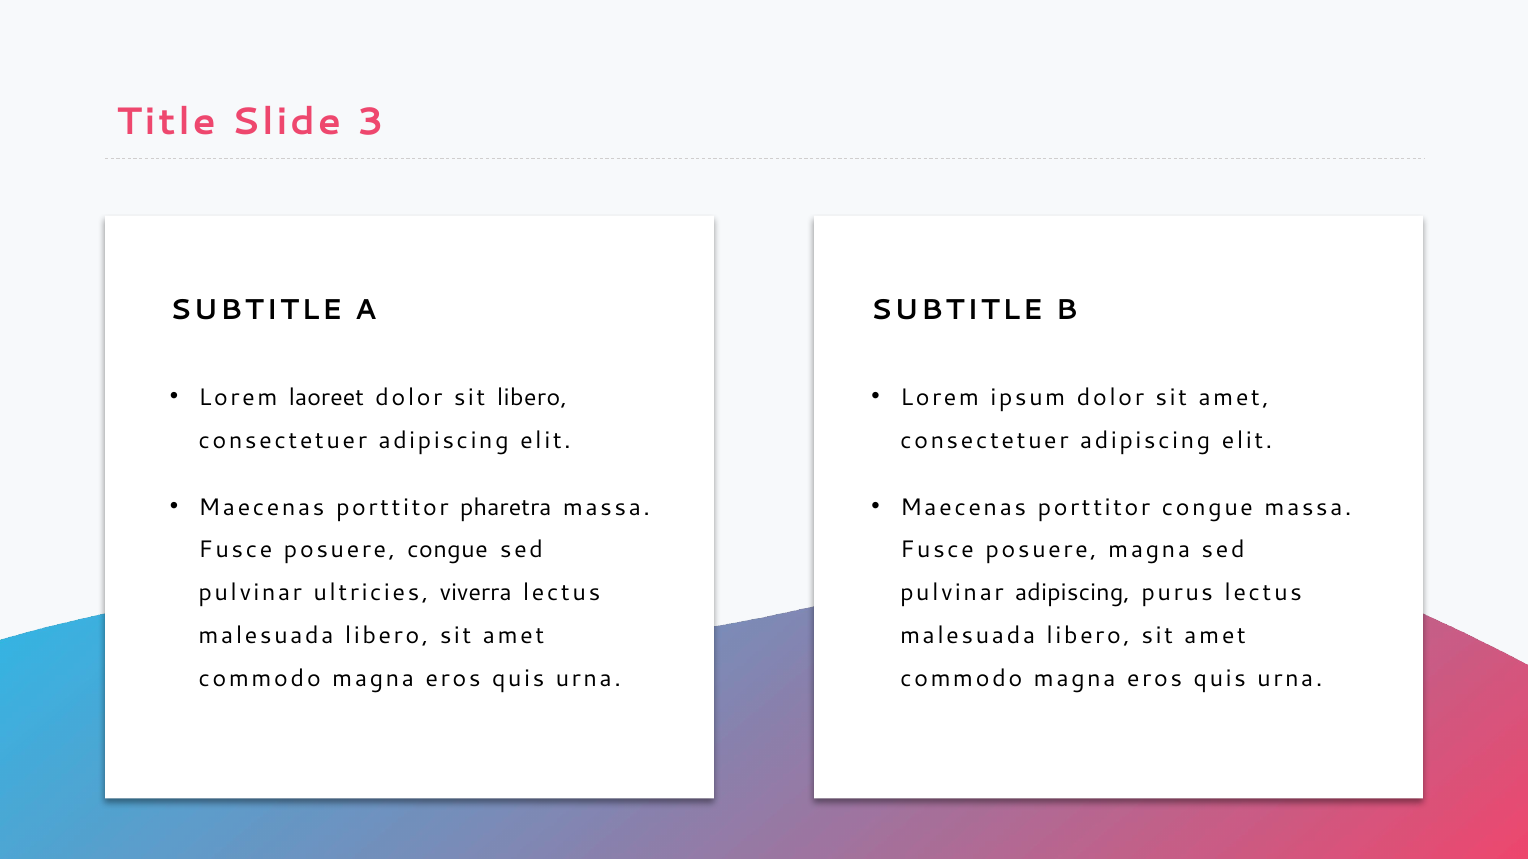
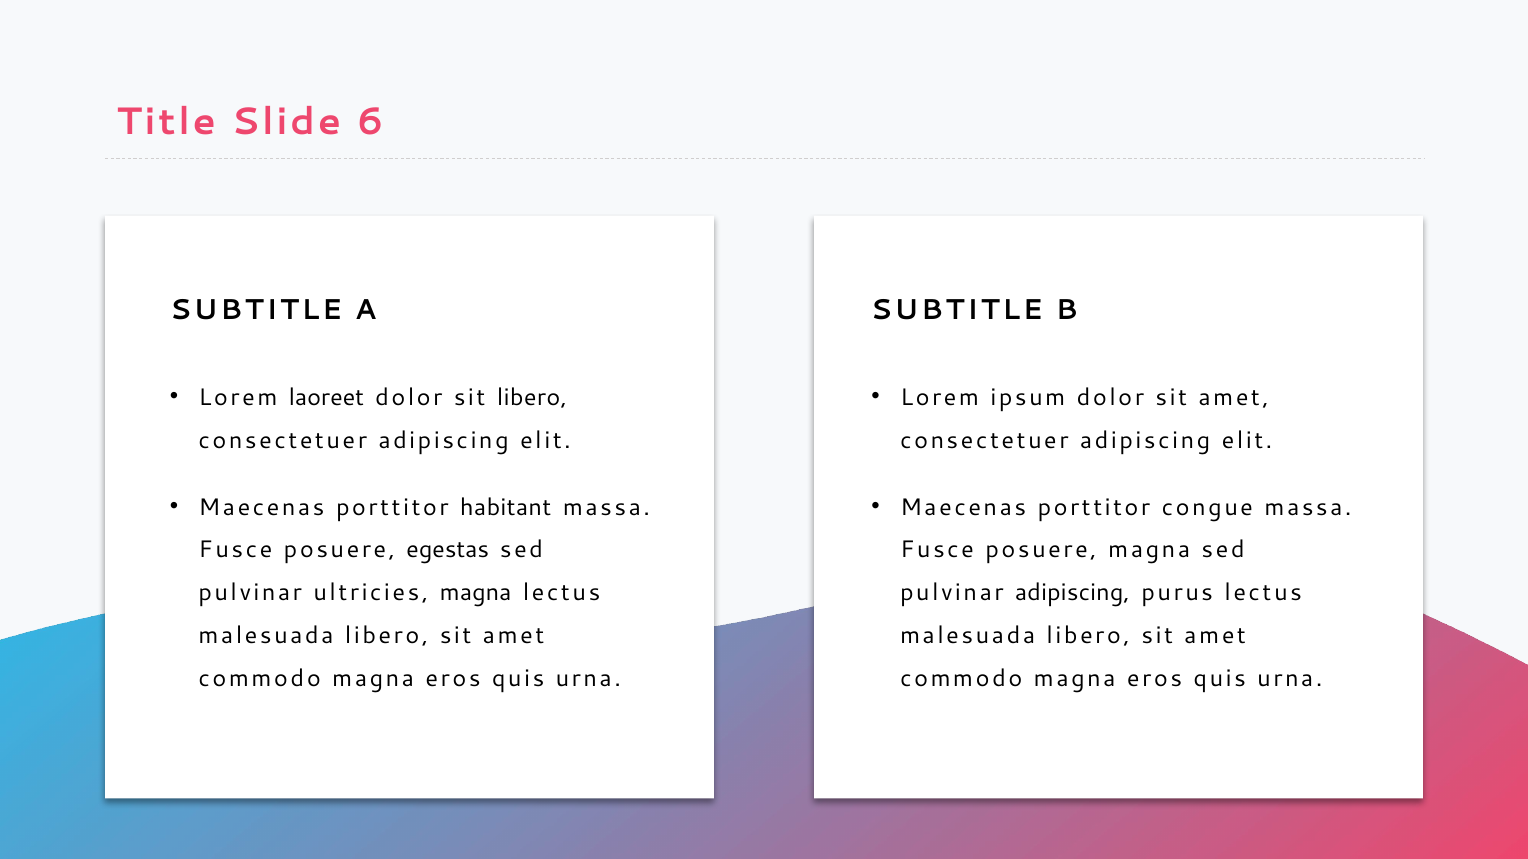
3: 3 -> 6 (370, 122)
pharetra: pharetra -> habitant (506, 507)
posuere congue: congue -> egestas (448, 550)
ultricies viverra: viverra -> magna (476, 593)
